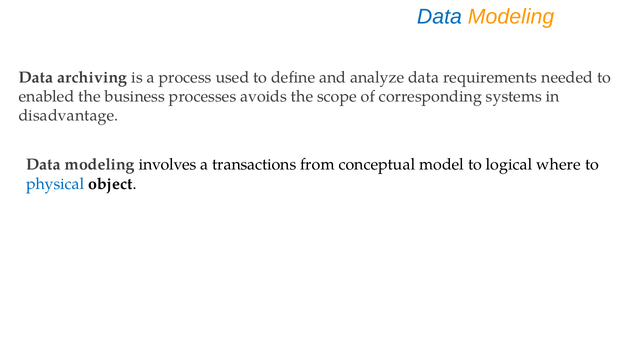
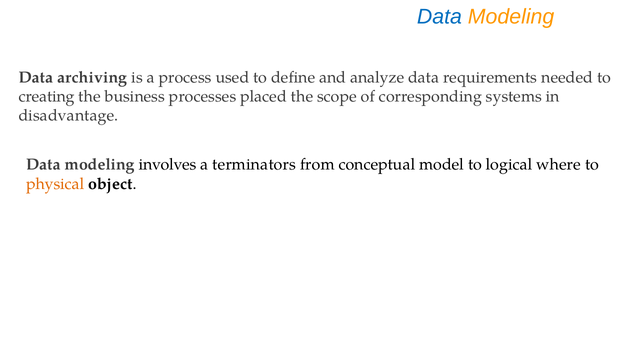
enabled: enabled -> creating (47, 97)
avoids: avoids -> placed (264, 97)
transactions: transactions -> terminators (254, 165)
physical colour: blue -> orange (55, 184)
